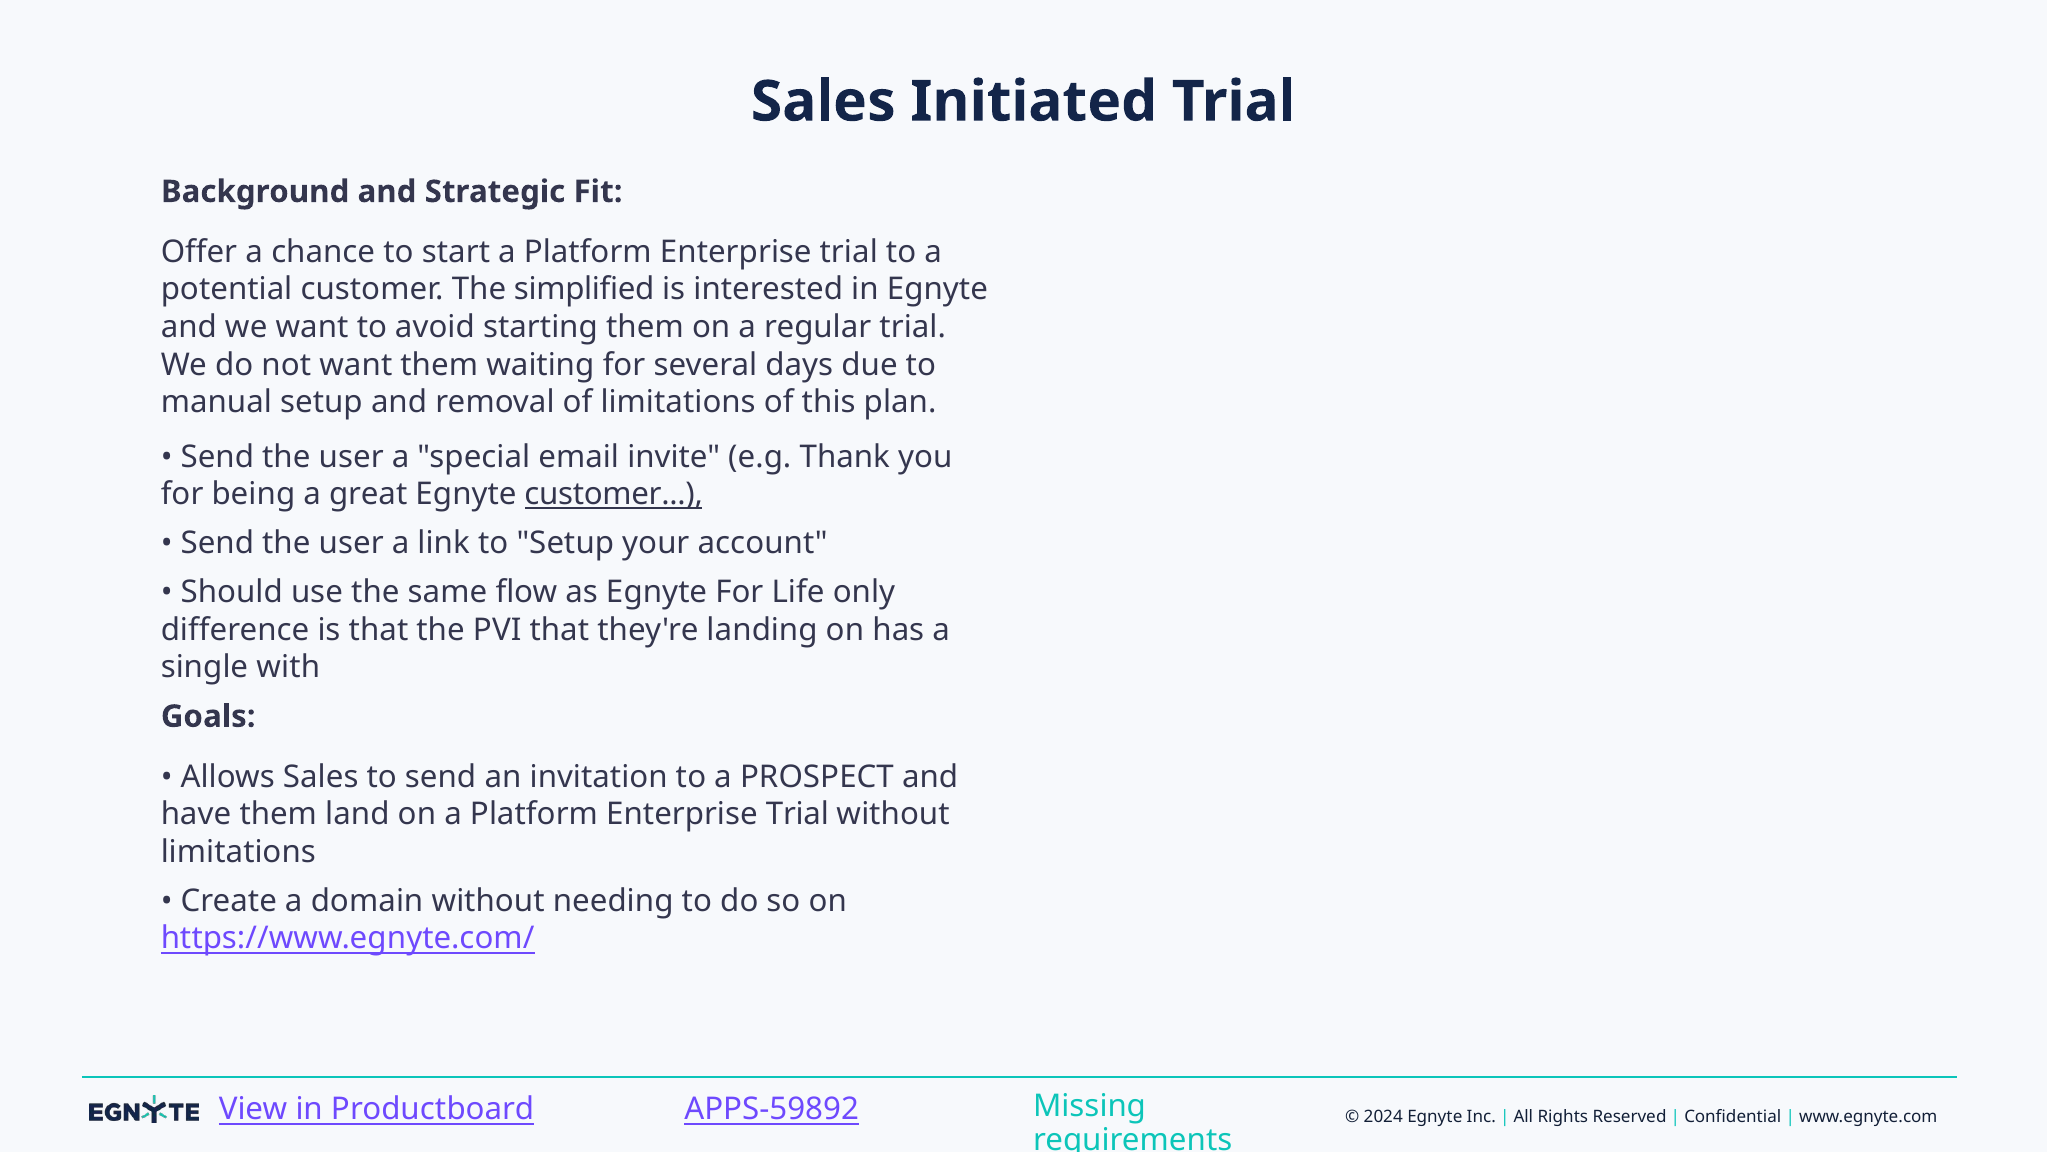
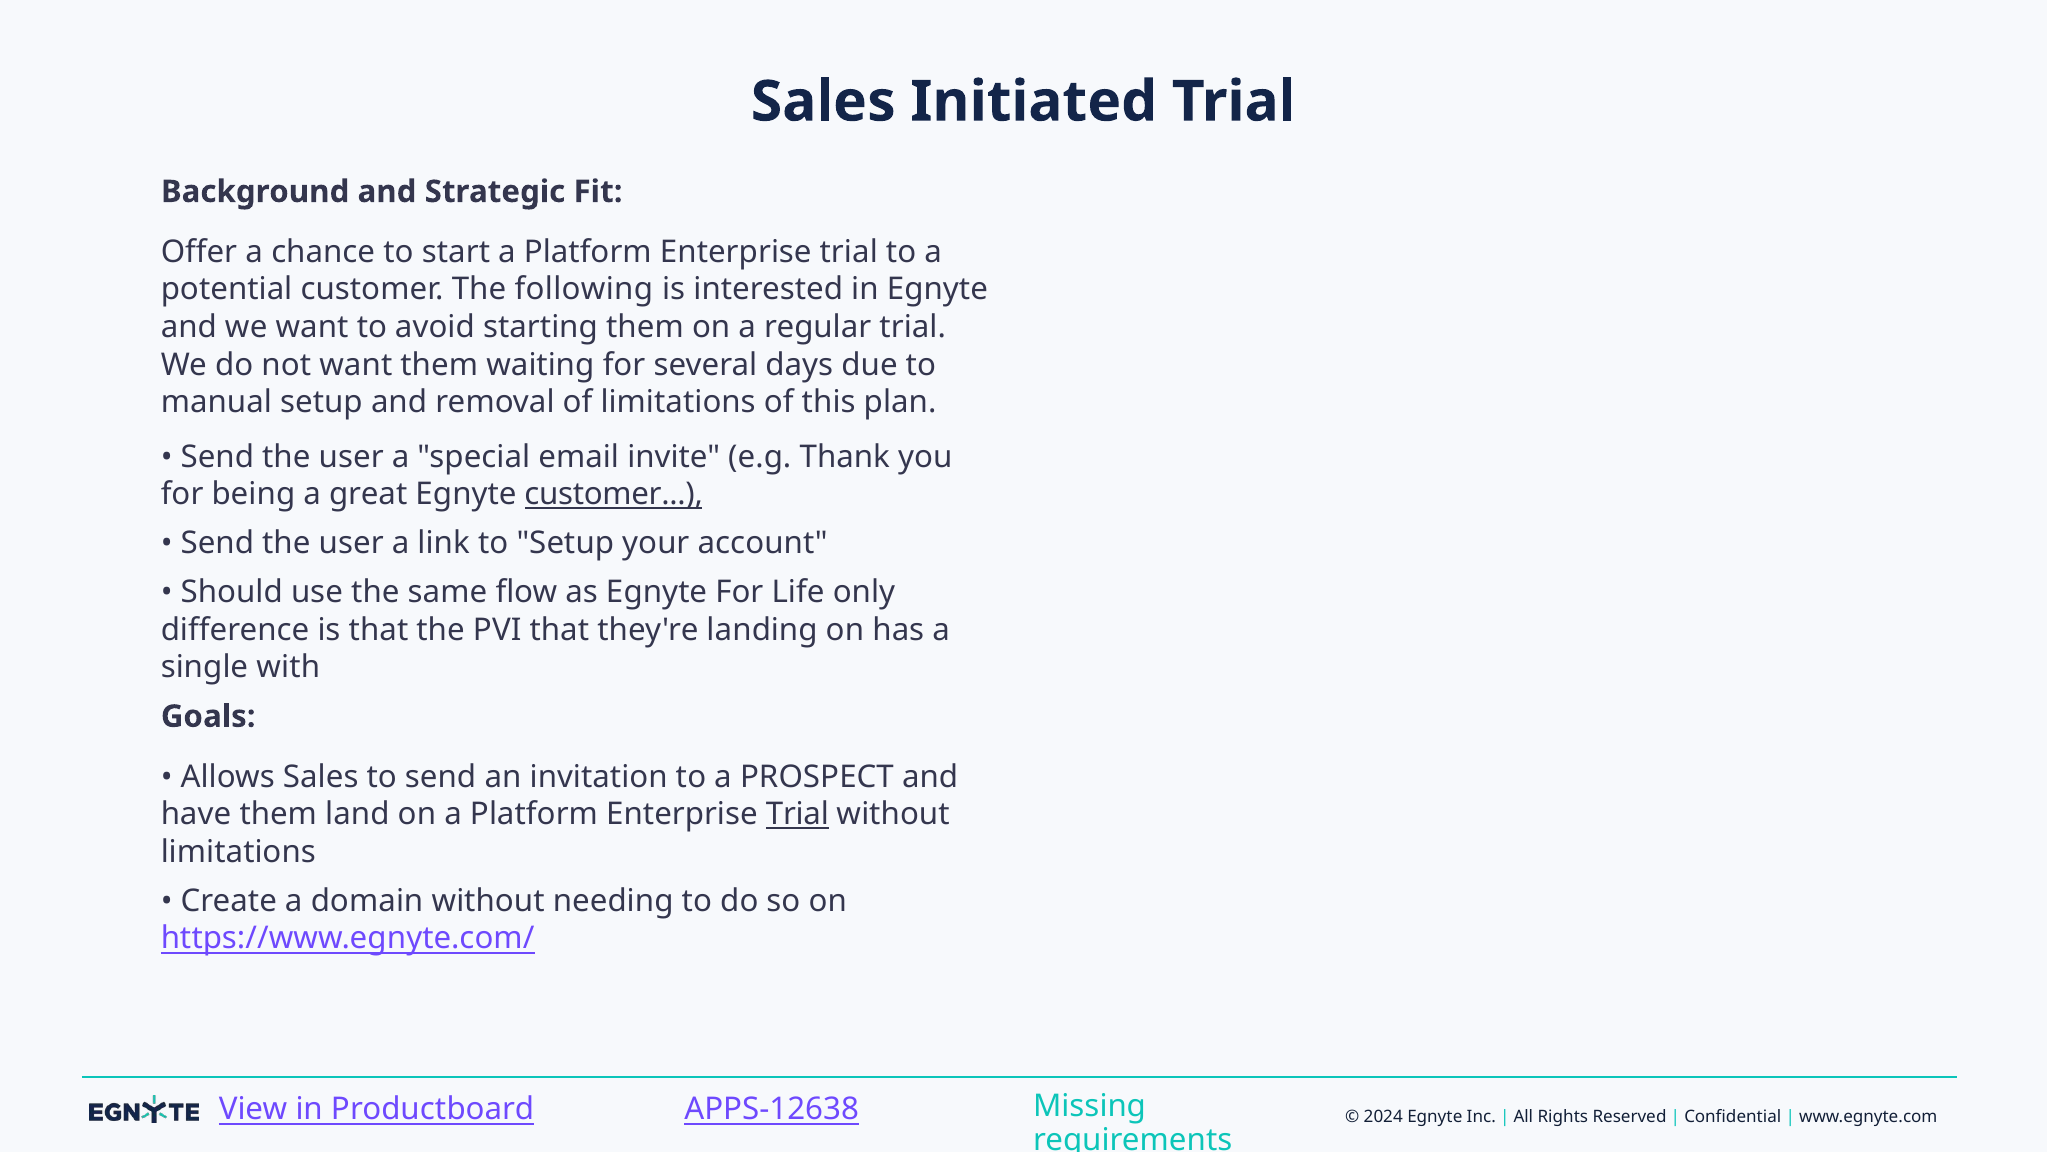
simplified: simplified -> following (584, 289)
Trial underline: none -> present (797, 814)
APPS-59892: APPS-59892 -> APPS-12638 (772, 1109)
